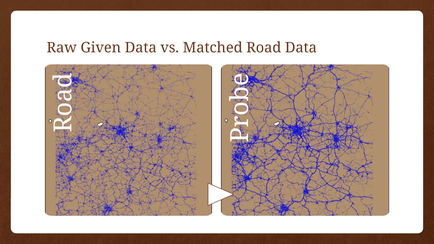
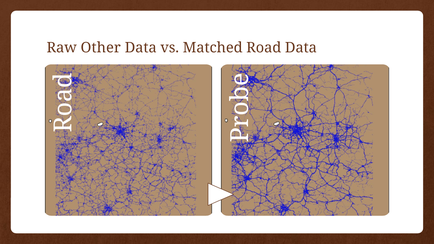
Given: Given -> Other (101, 48)
